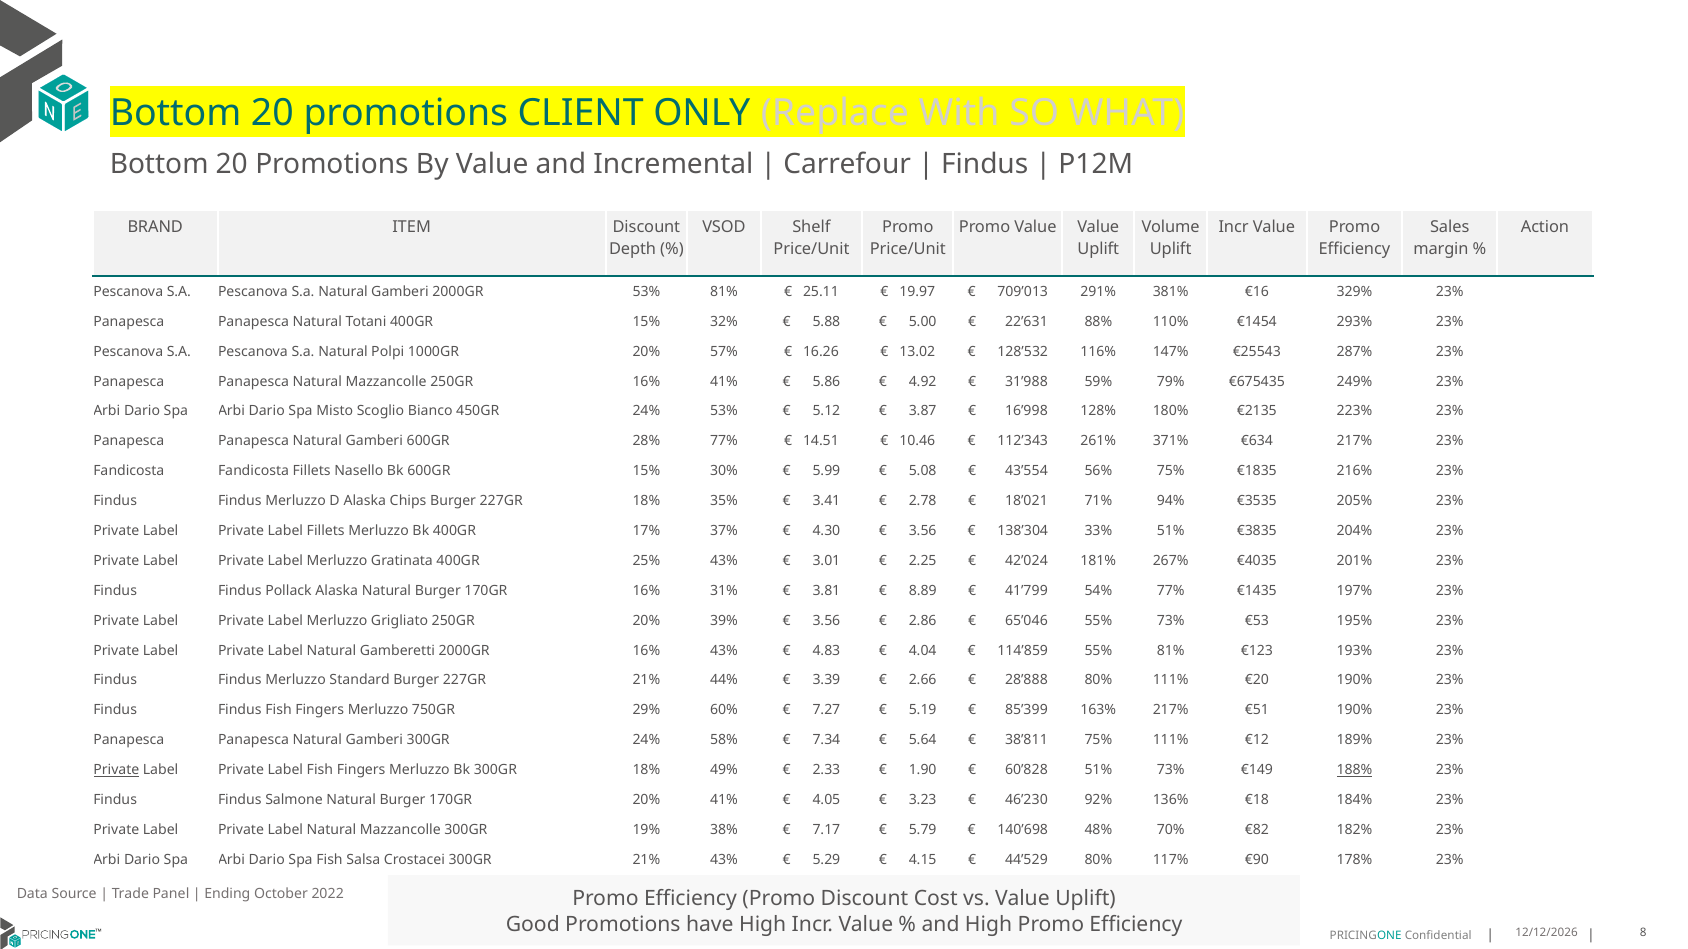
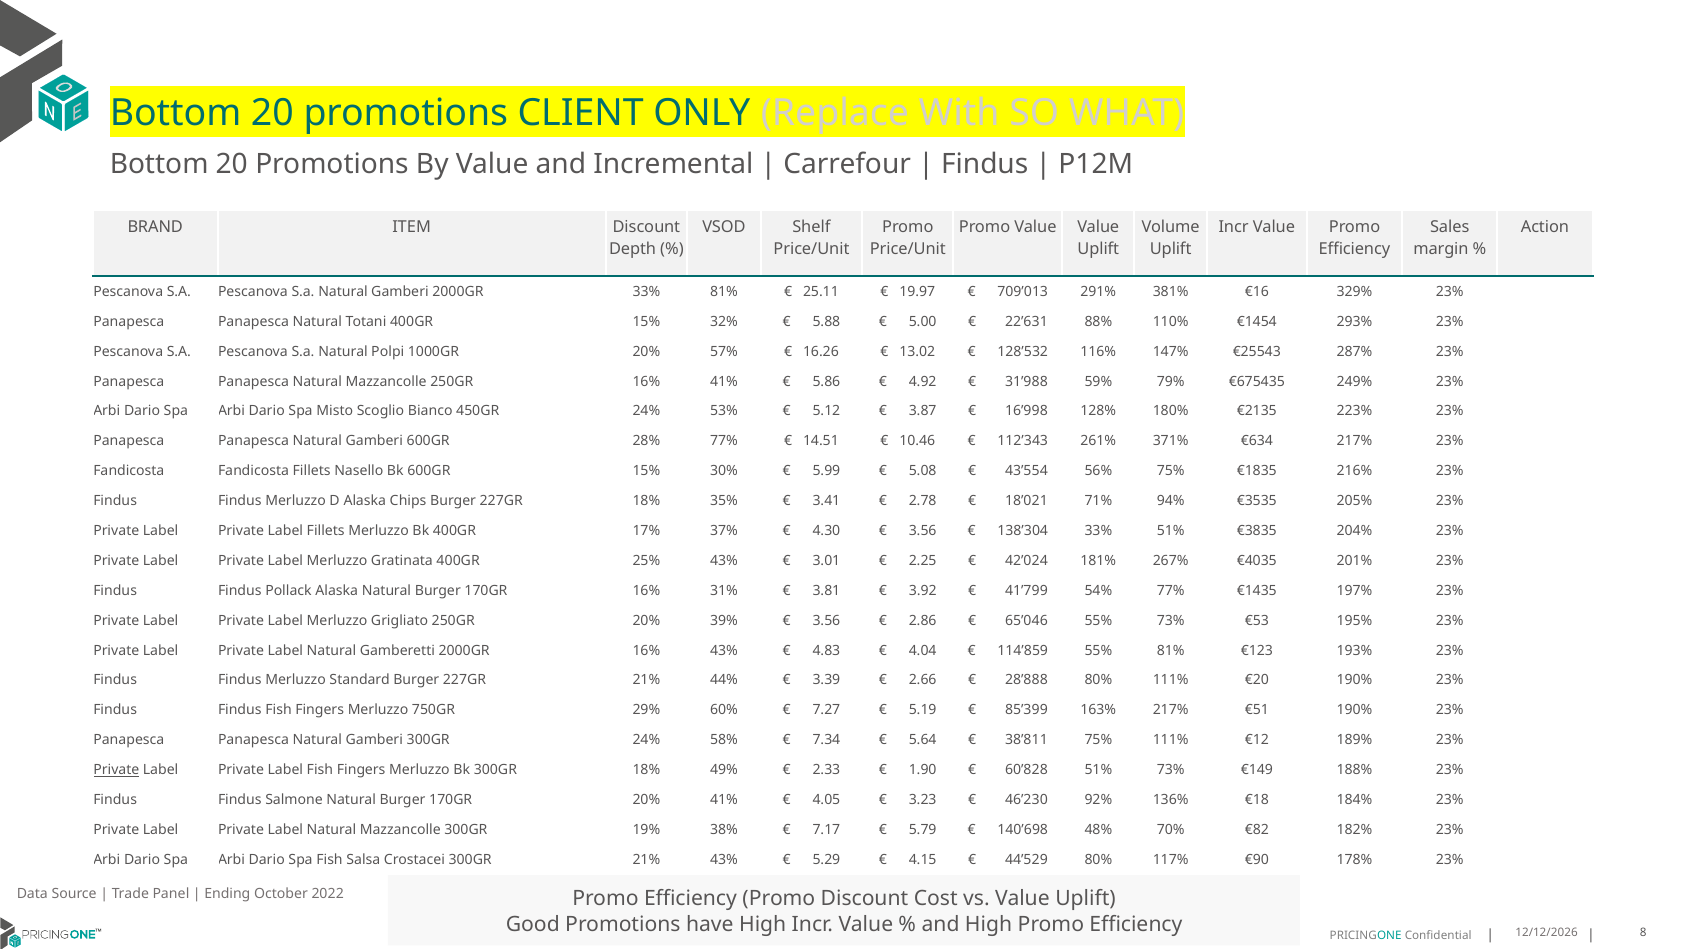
2000GR 53%: 53% -> 33% (646, 292)
8.89: 8.89 -> 3.92 (923, 591)
188% underline: present -> none (1354, 770)
